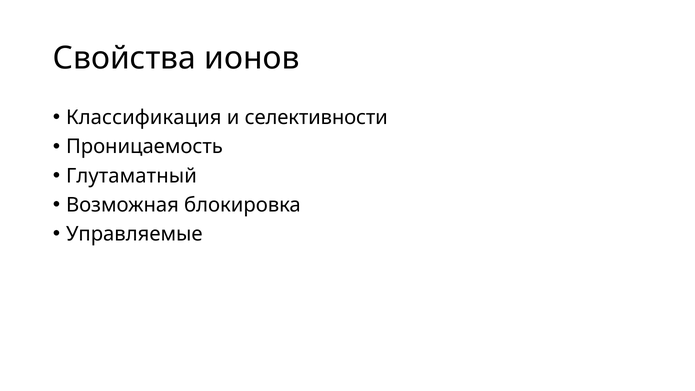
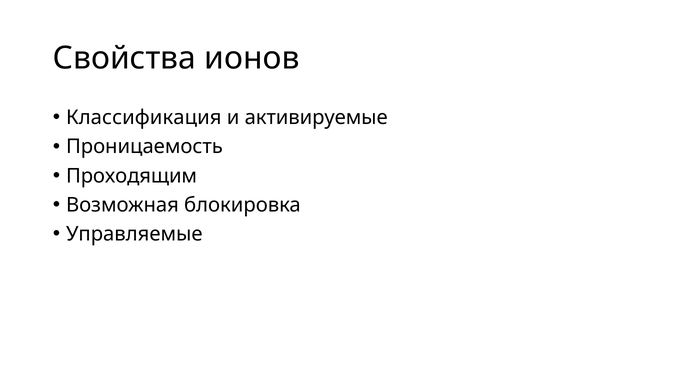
селективности: селективности -> активируемые (316, 118)
Глутаматный: Глутаматный -> Проходящим (132, 176)
